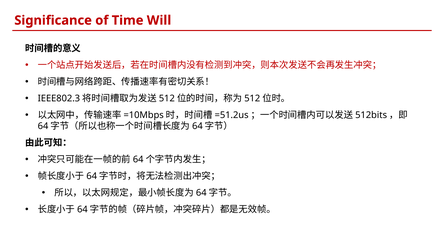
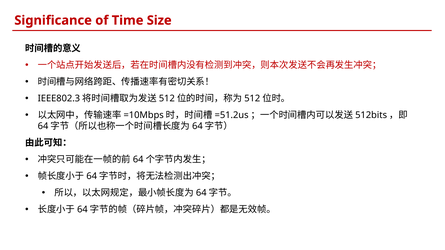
Will: Will -> Size (159, 20)
